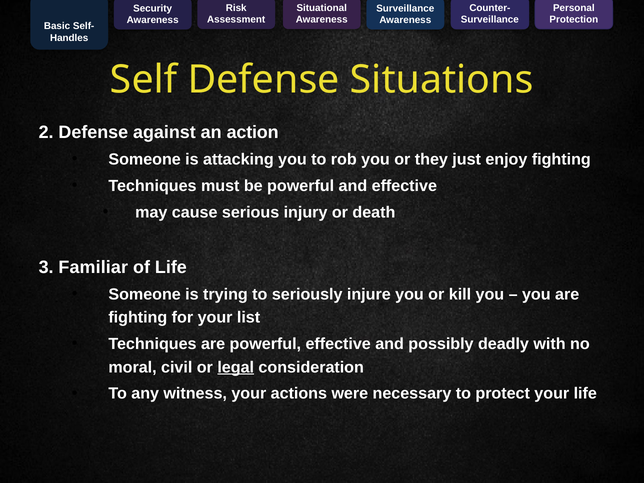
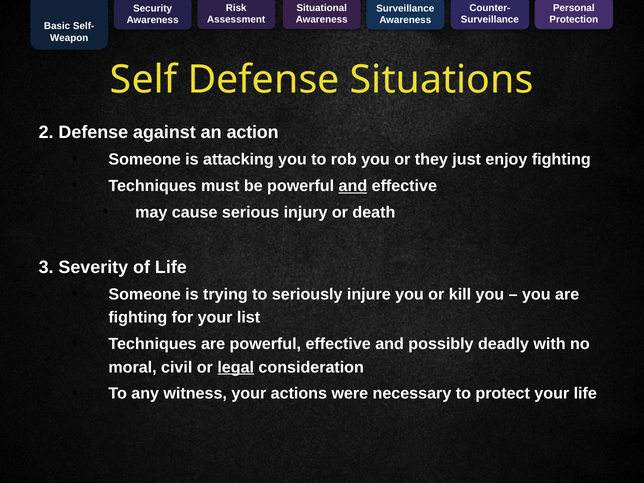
Handles: Handles -> Weapon (69, 38)
and underline: none -> present (353, 186)
Familiar: Familiar -> Severity (93, 267)
